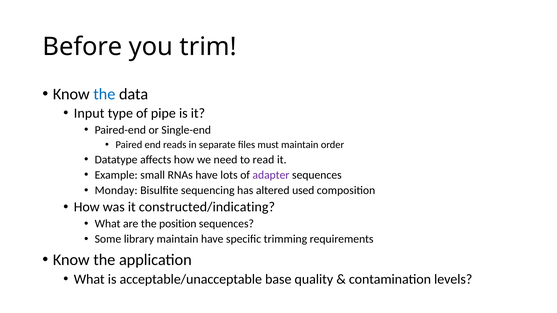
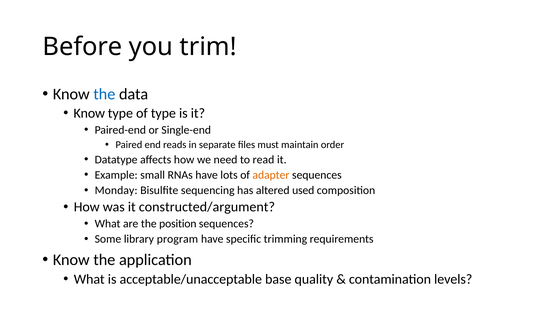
Input: Input -> Know (89, 113)
of pipe: pipe -> type (163, 113)
adapter colour: purple -> orange (271, 175)
constructed/indicating: constructed/indicating -> constructed/argument (207, 207)
library maintain: maintain -> program (177, 239)
